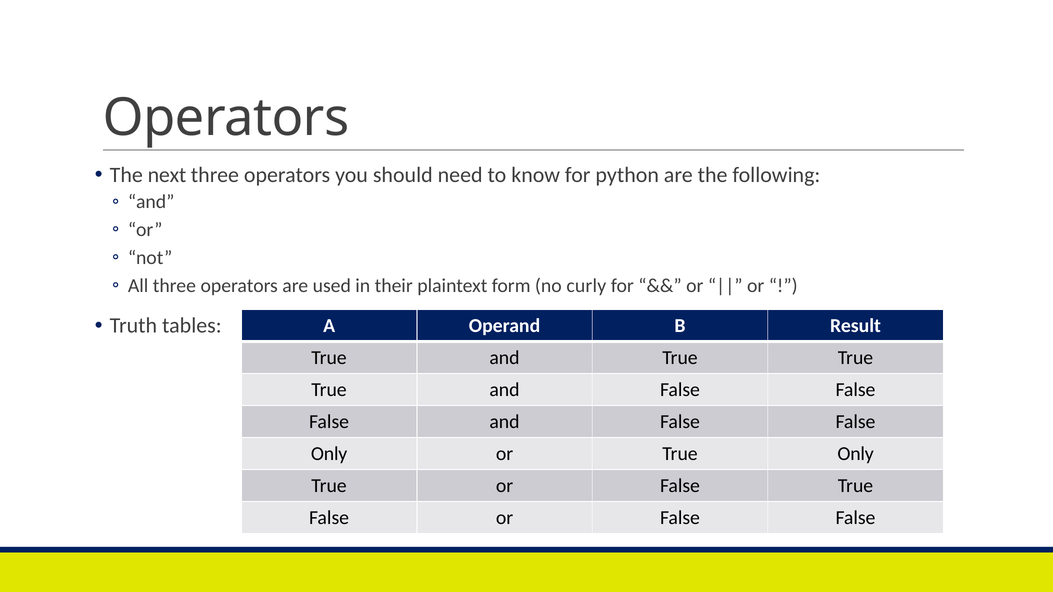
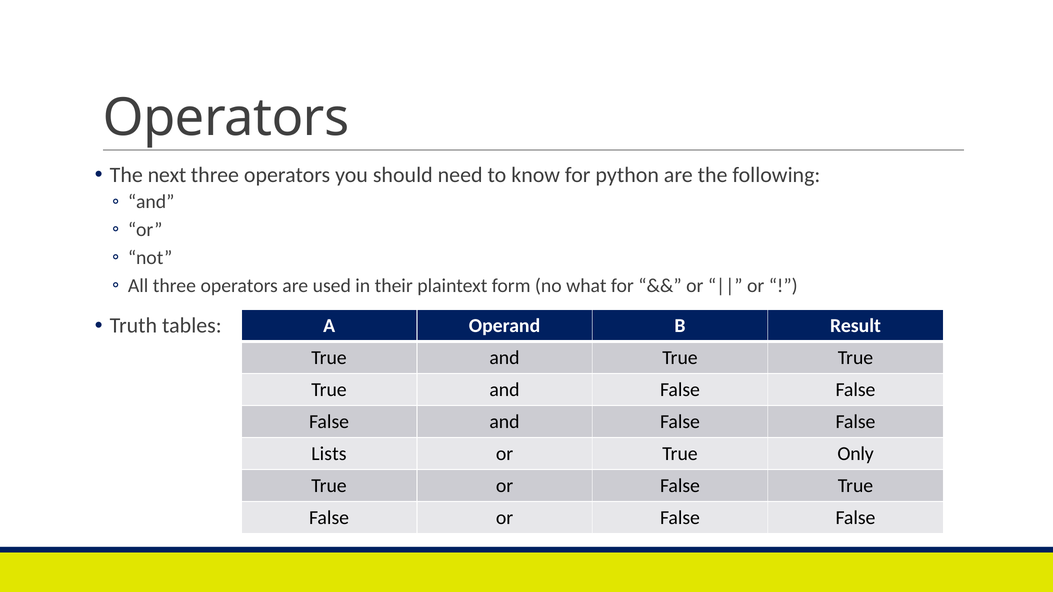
curly: curly -> what (586, 286)
Only: Only -> Lists (329, 454)
